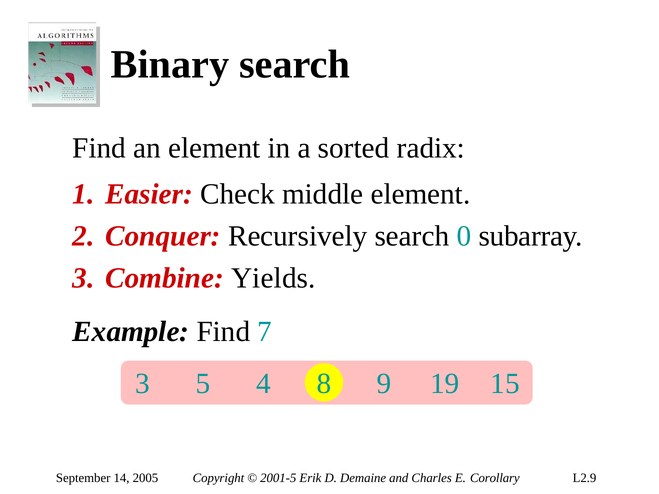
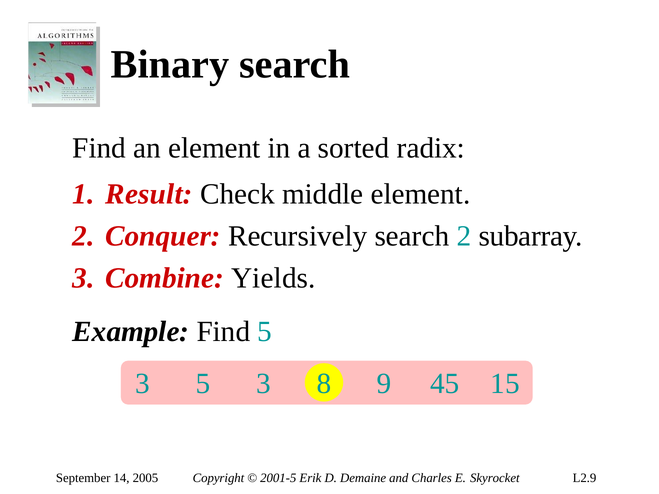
Easier: Easier -> Result (149, 194)
search 0: 0 -> 2 (464, 236)
Find 7: 7 -> 5 (265, 332)
3 5 4: 4 -> 3 (263, 384)
19: 19 -> 45 (445, 384)
Corollary: Corollary -> Skyrocket (495, 478)
